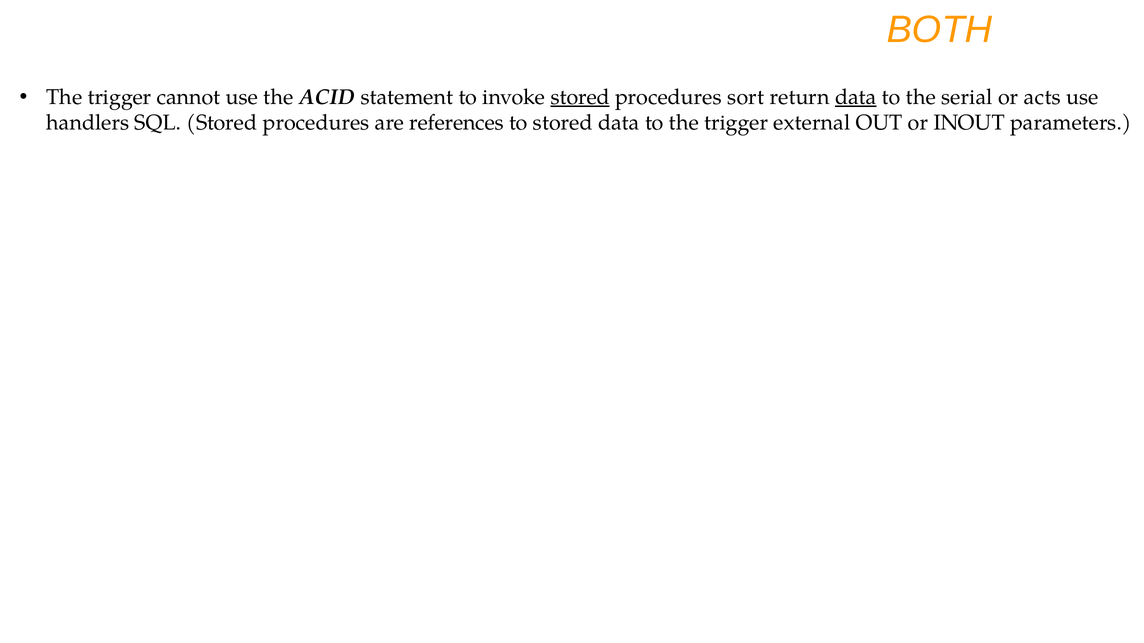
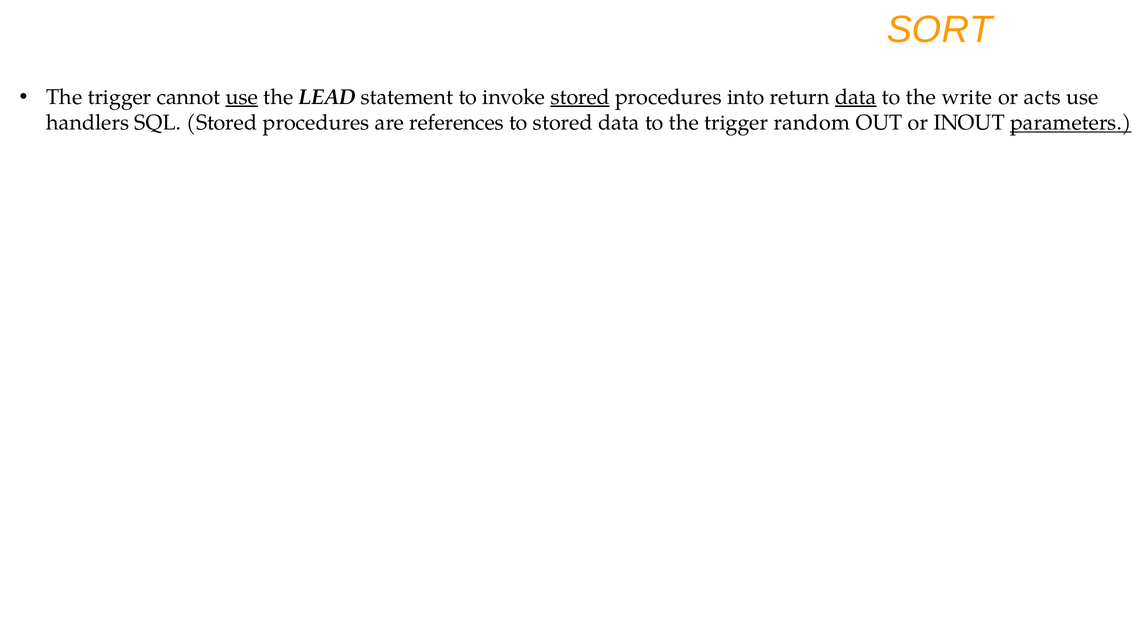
BOTH: BOTH -> SORT (939, 30)
use underline: none -> present (242, 97)
ACID: ACID -> LEAD (327, 97)
sort: sort -> into (746, 97)
serial: serial -> write (967, 97)
external: external -> random (812, 123)
parameters underline: none -> present (1071, 123)
